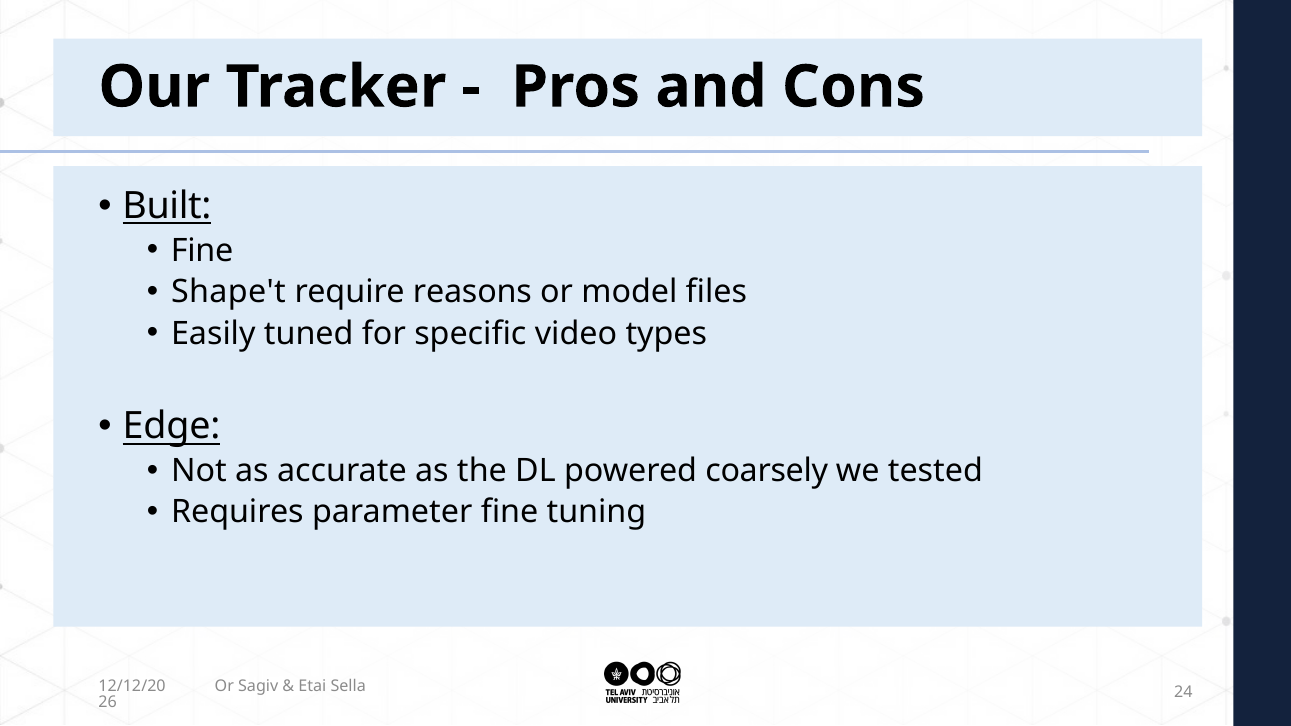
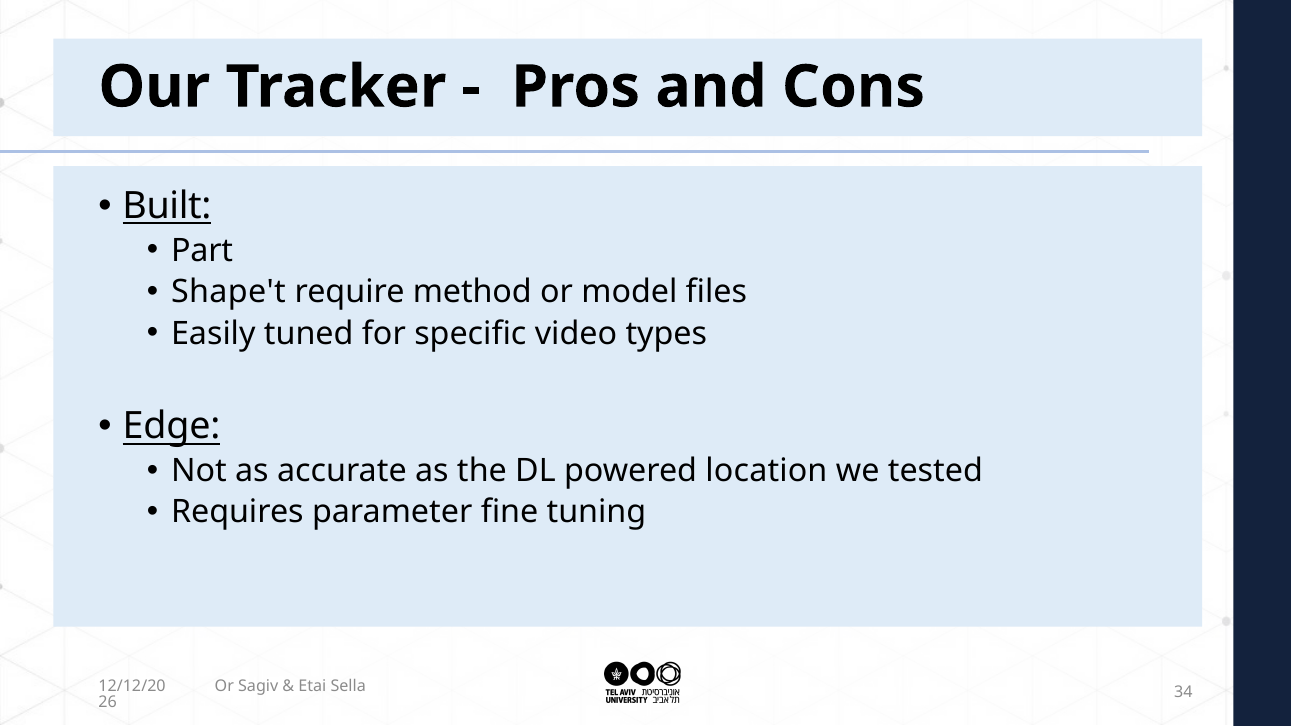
Fine: Fine -> Part (202, 251)
reasons: reasons -> method (472, 292)
coarsely: coarsely -> location (766, 471)
24: 24 -> 34 (1183, 692)
